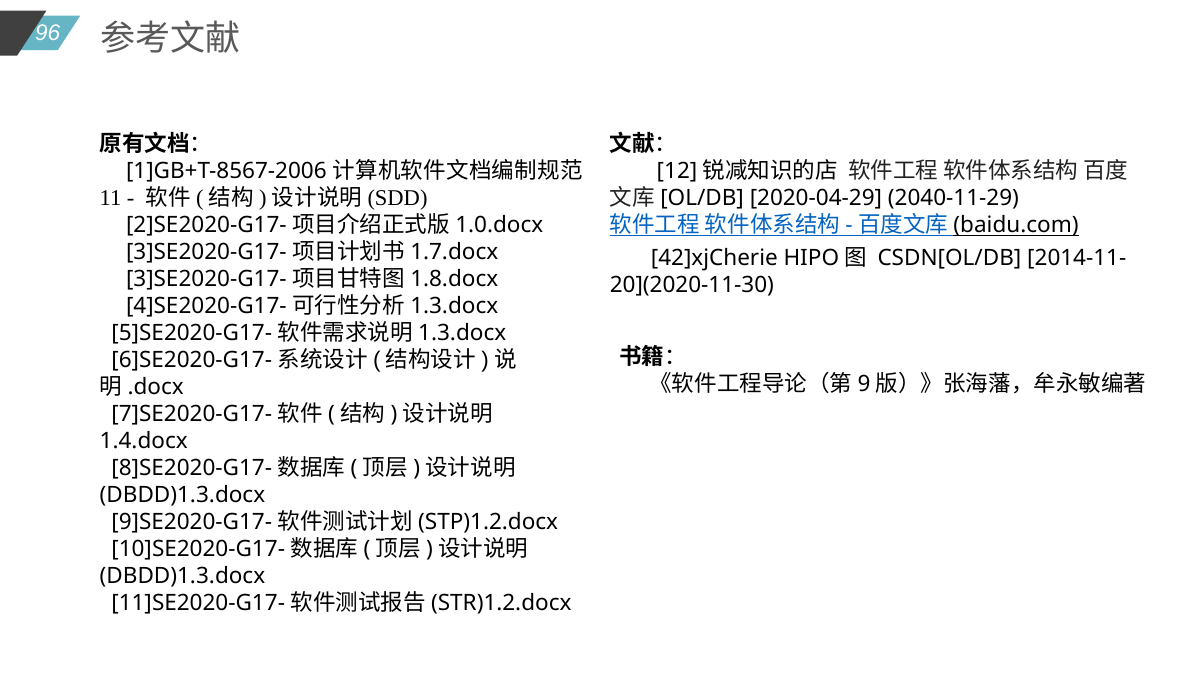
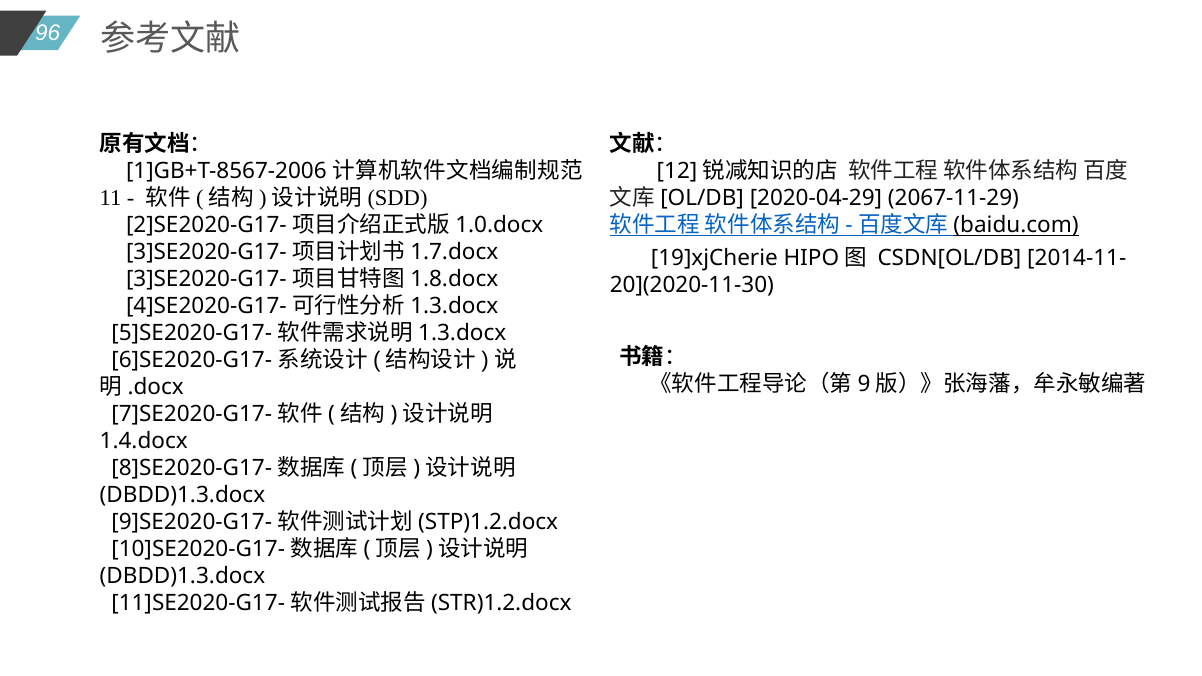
2040-11-29: 2040-11-29 -> 2067-11-29 (953, 198)
42]xjCherie: 42]xjCherie -> 19]xjCherie (714, 258)
